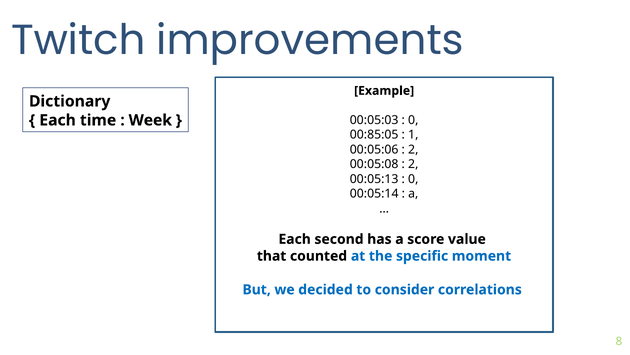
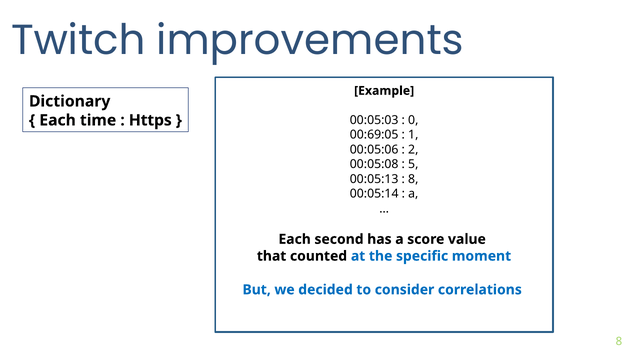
Week: Week -> Https (150, 120)
00:85:05: 00:85:05 -> 00:69:05 (374, 135)
2: 2 -> 5 (413, 164)
0: 0 -> 8 (413, 179)
